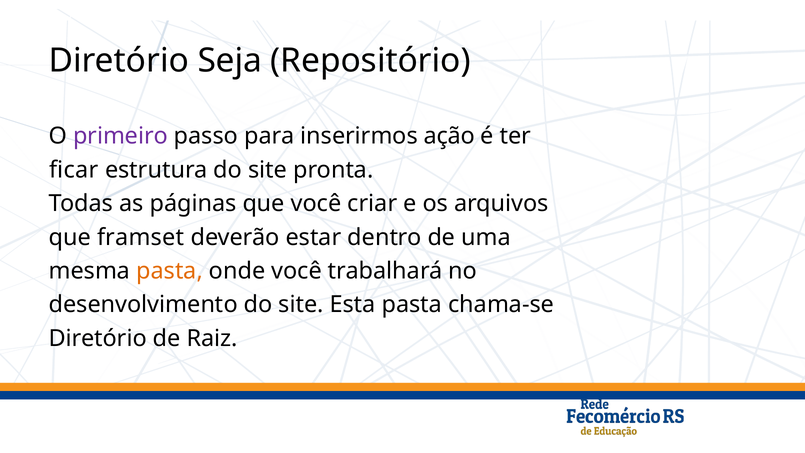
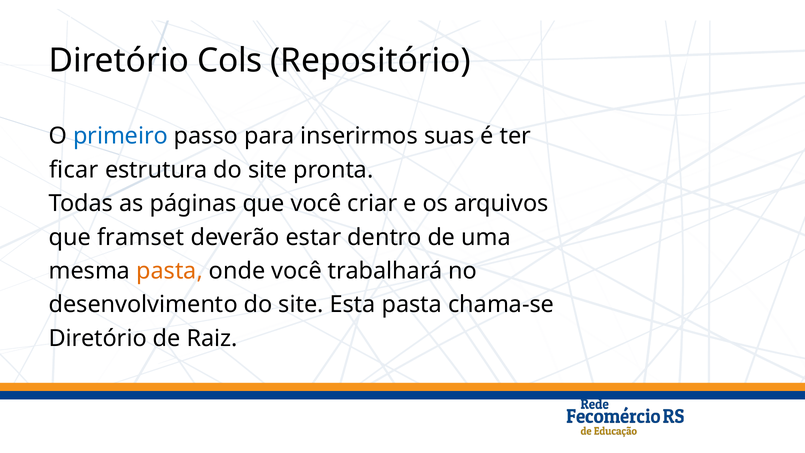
Seja: Seja -> Cols (230, 61)
primeiro colour: purple -> blue (121, 136)
ação: ação -> suas (449, 136)
